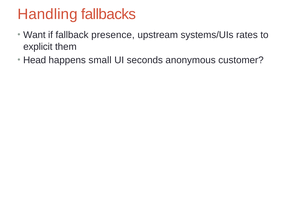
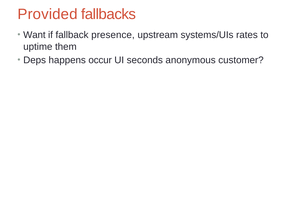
Handling: Handling -> Provided (48, 14)
explicit: explicit -> uptime (38, 47)
Head: Head -> Deps (35, 60)
small: small -> occur (100, 60)
